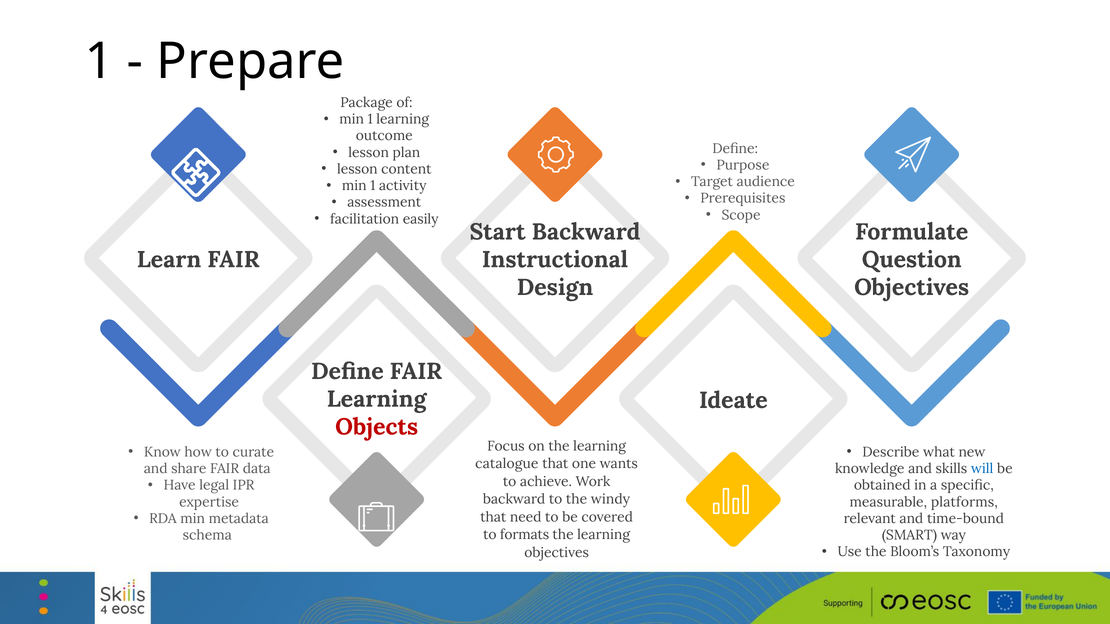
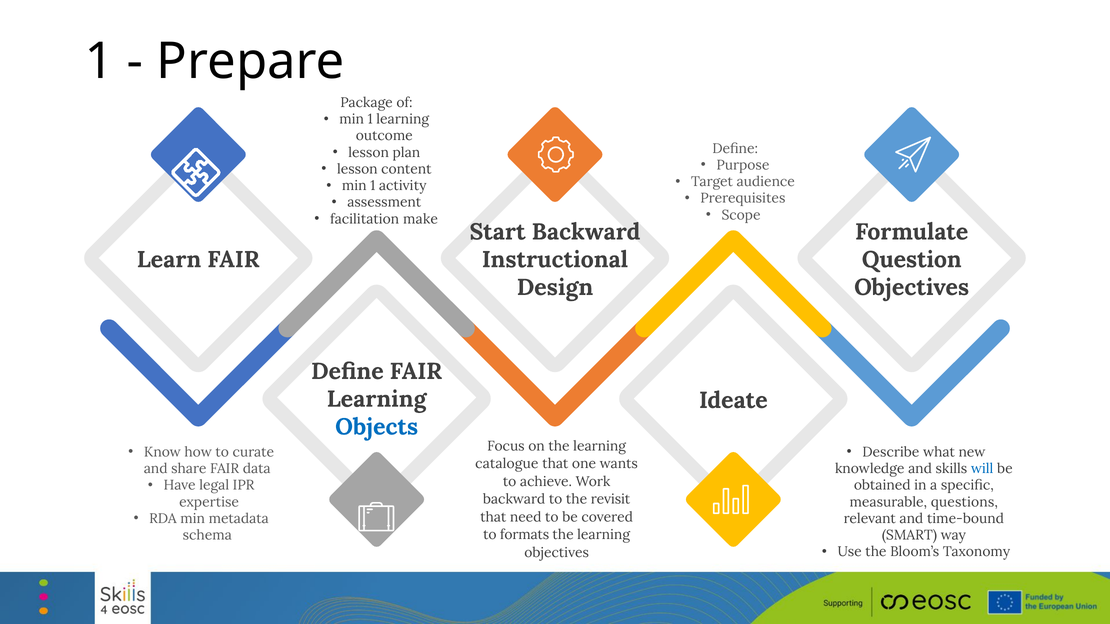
easily: easily -> make (421, 219)
Objects colour: red -> blue (377, 427)
windy: windy -> revisit (610, 500)
platforms: platforms -> questions (964, 502)
